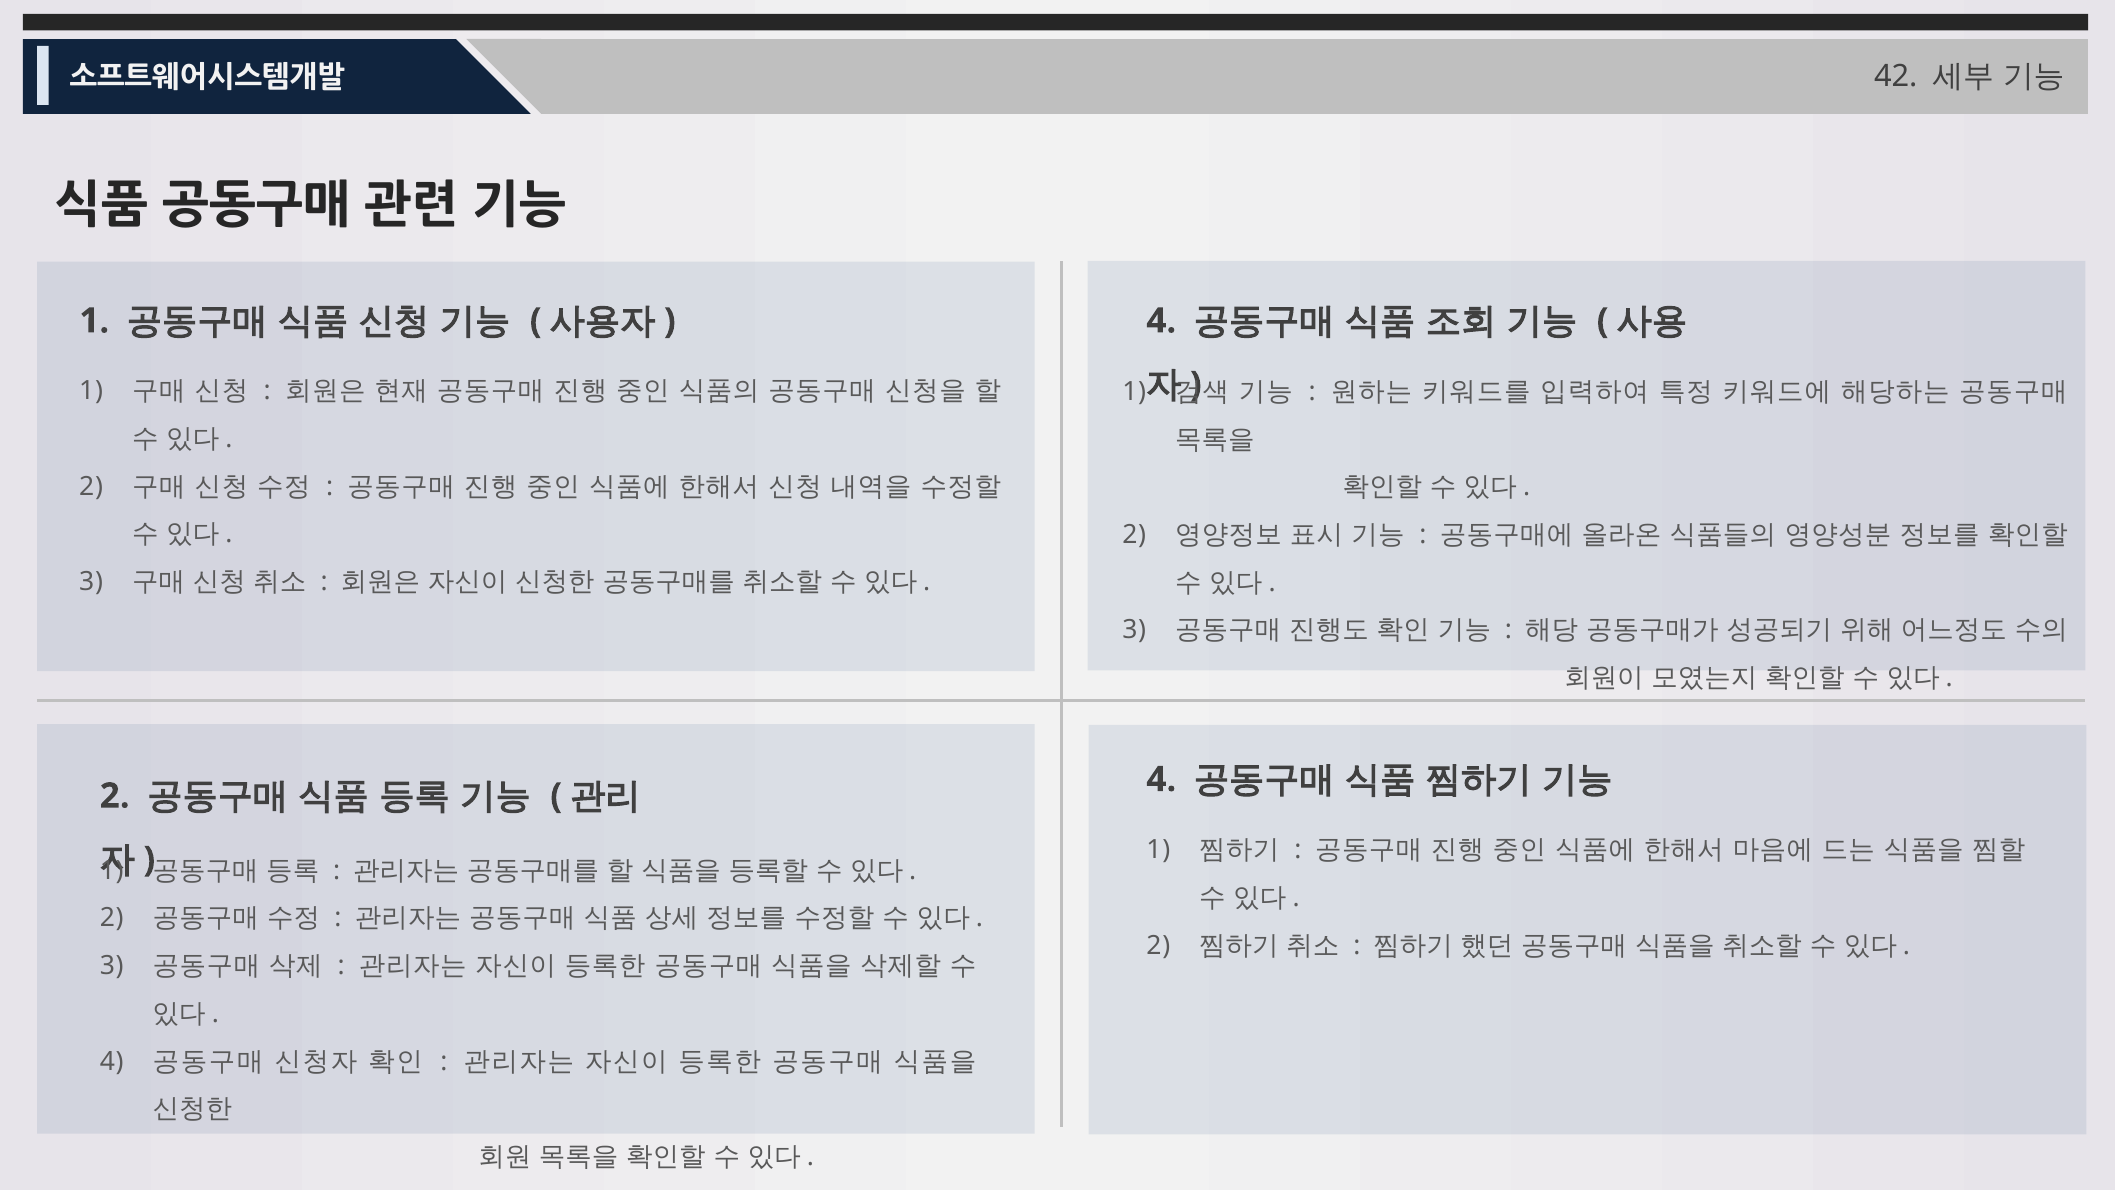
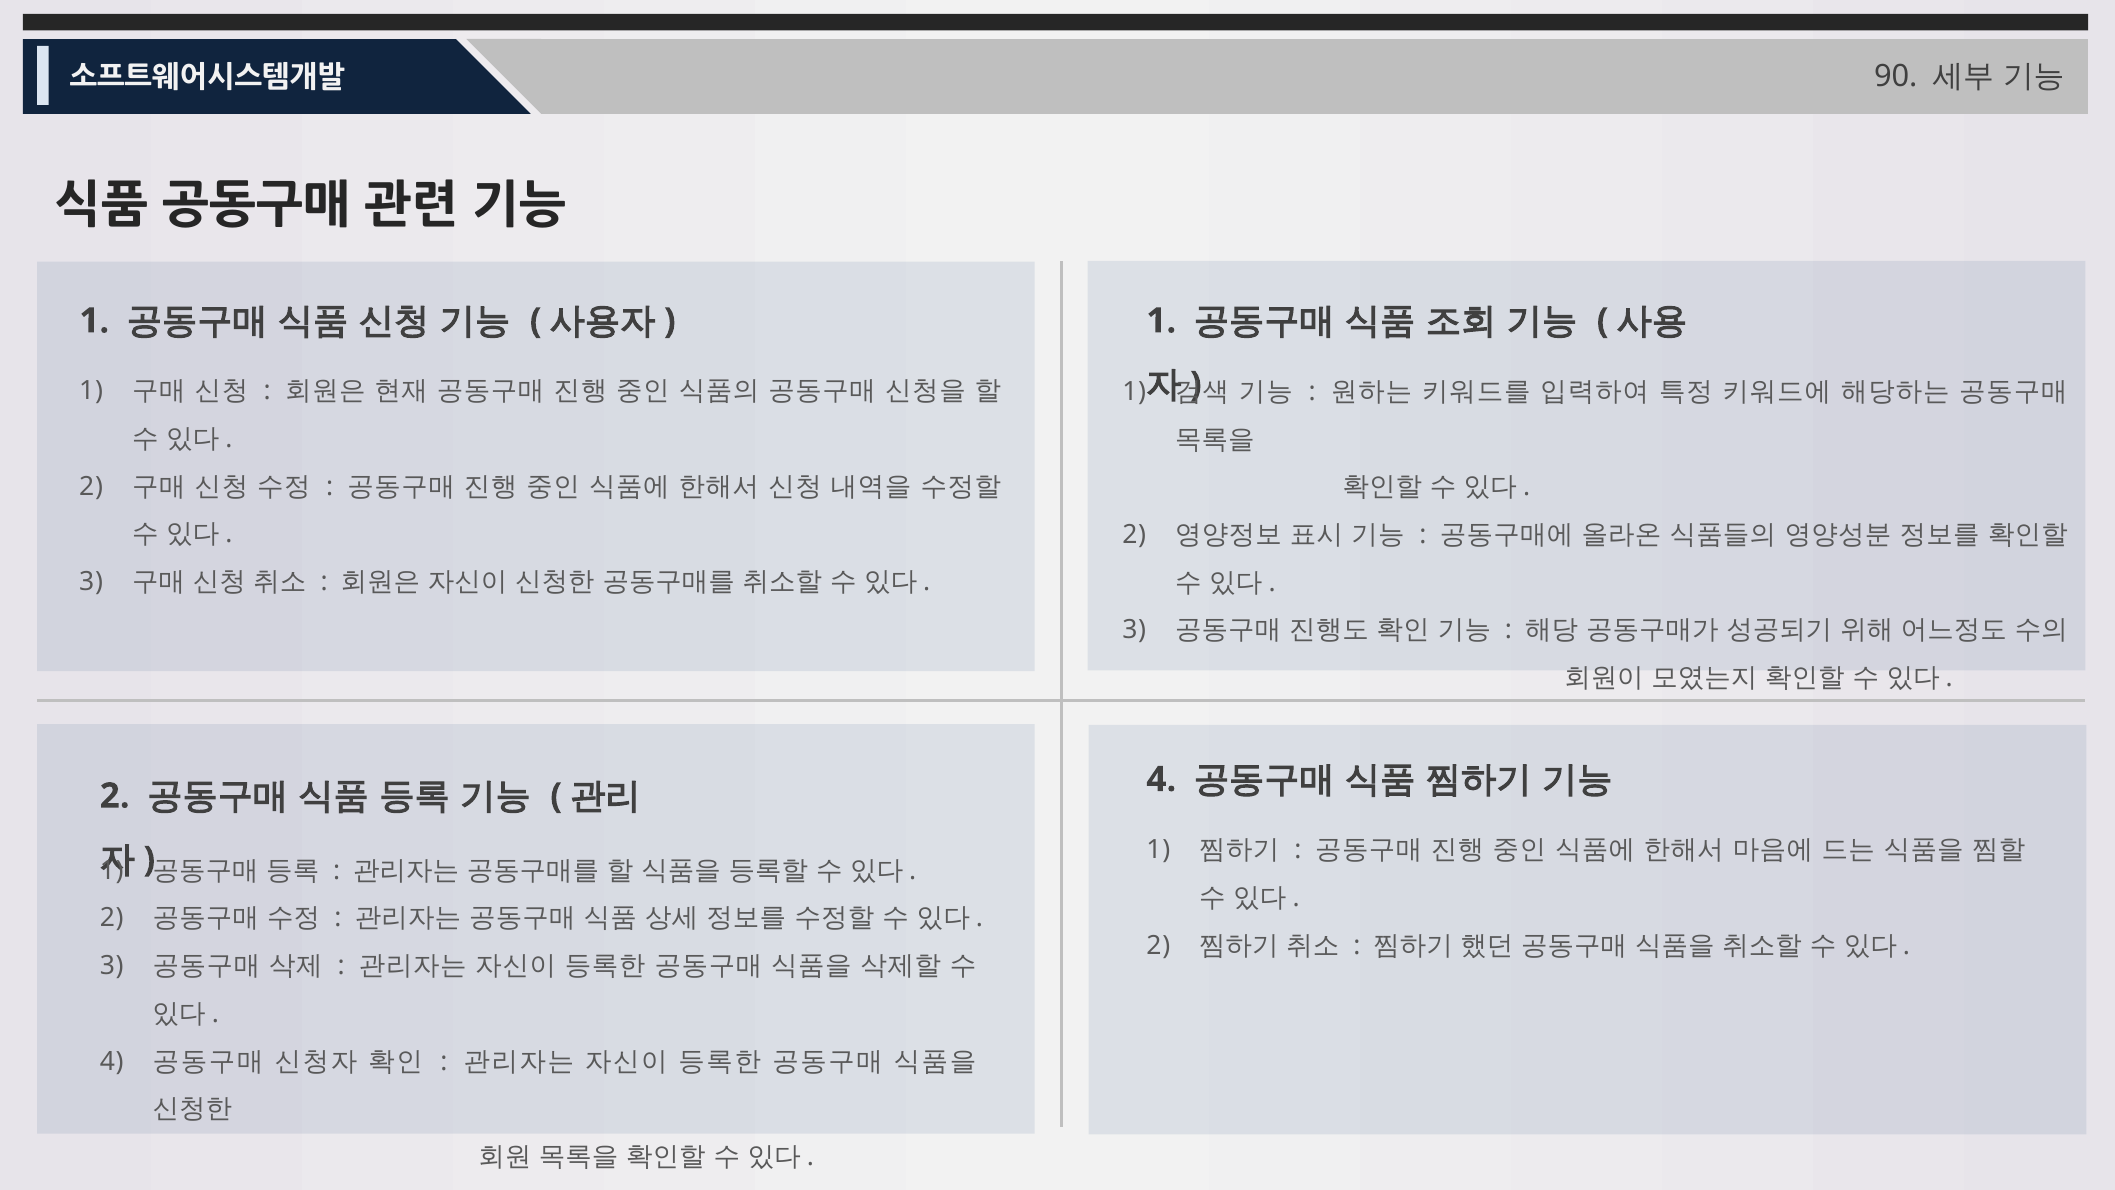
42: 42 -> 90 (1896, 77)
4: 4 -> 1 (1161, 321)
